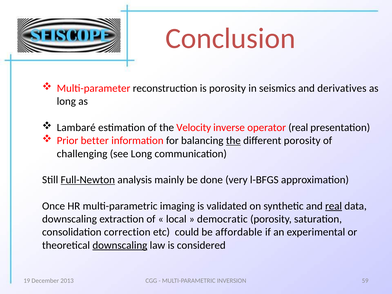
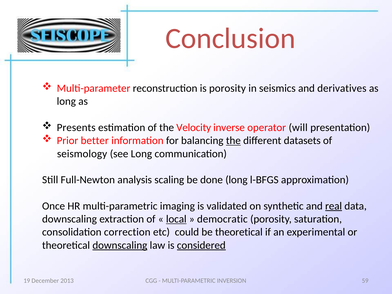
Lambaré: Lambaré -> Presents (76, 128)
operator real: real -> will (298, 128)
different porosity: porosity -> datasets (302, 141)
challenging: challenging -> seismology (82, 154)
Full-Newton underline: present -> none (88, 180)
mainly: mainly -> scaling (169, 180)
done very: very -> long (236, 180)
local underline: none -> present (176, 219)
be affordable: affordable -> theoretical (239, 232)
considered underline: none -> present (201, 245)
